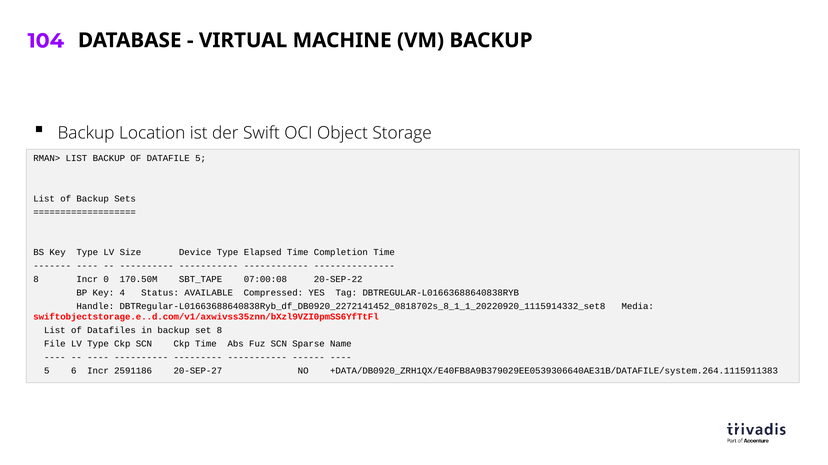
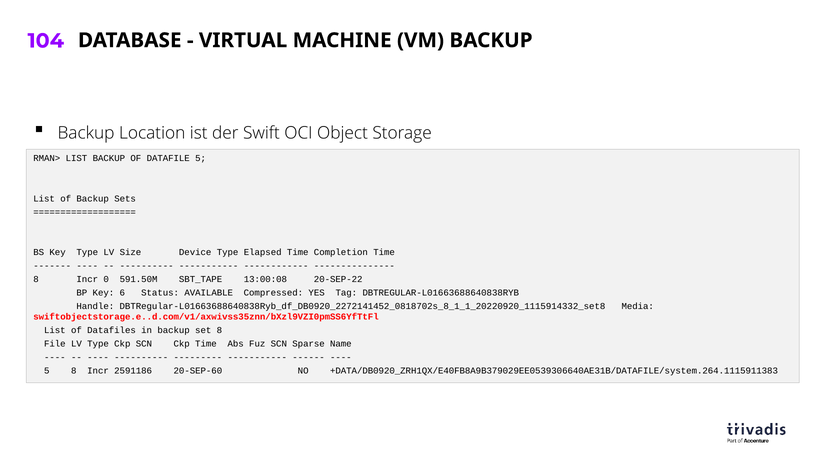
170.50M: 170.50M -> 591.50M (139, 280)
07:00:08: 07:00:08 -> 13:00:08 (265, 280)
4: 4 -> 6 (122, 293)
5 6: 6 -> 8 (74, 371)
20-SEP-27: 20-SEP-27 -> 20-SEP-60 (198, 371)
